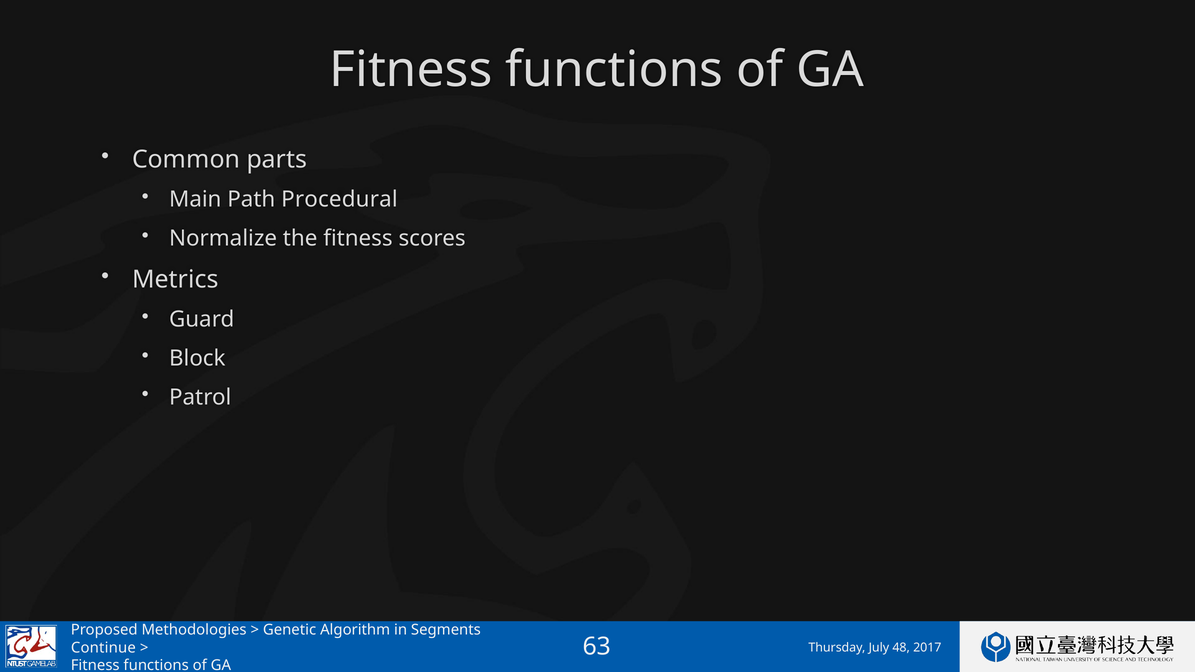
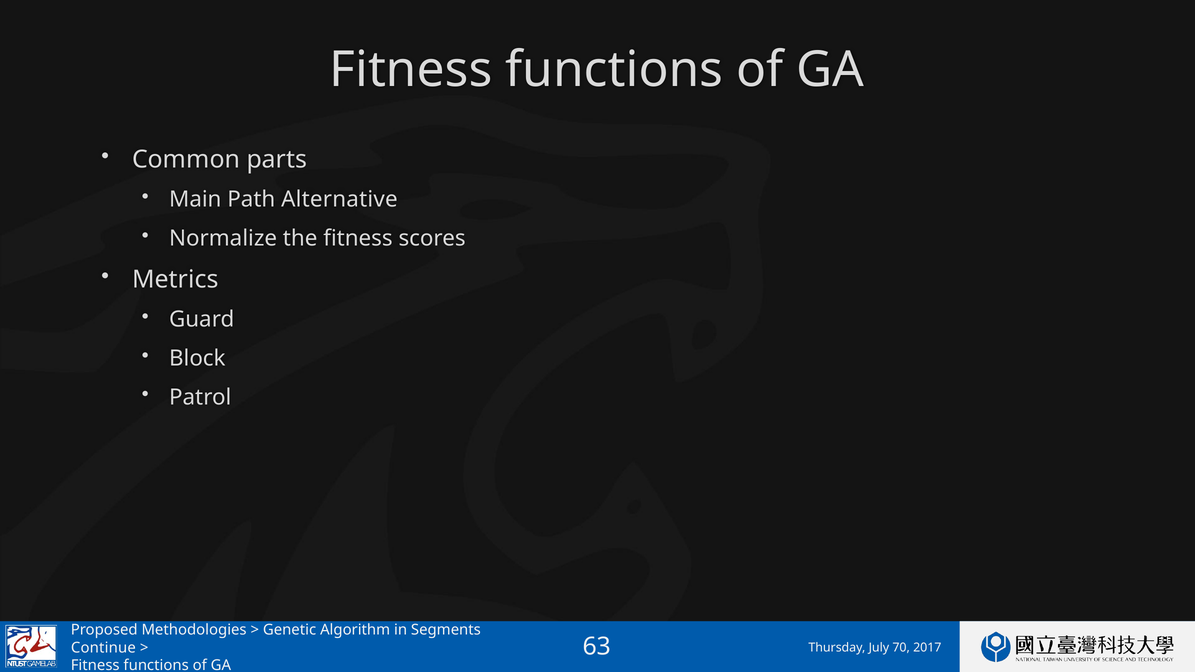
Procedural: Procedural -> Alternative (339, 200)
48: 48 -> 70 (901, 648)
